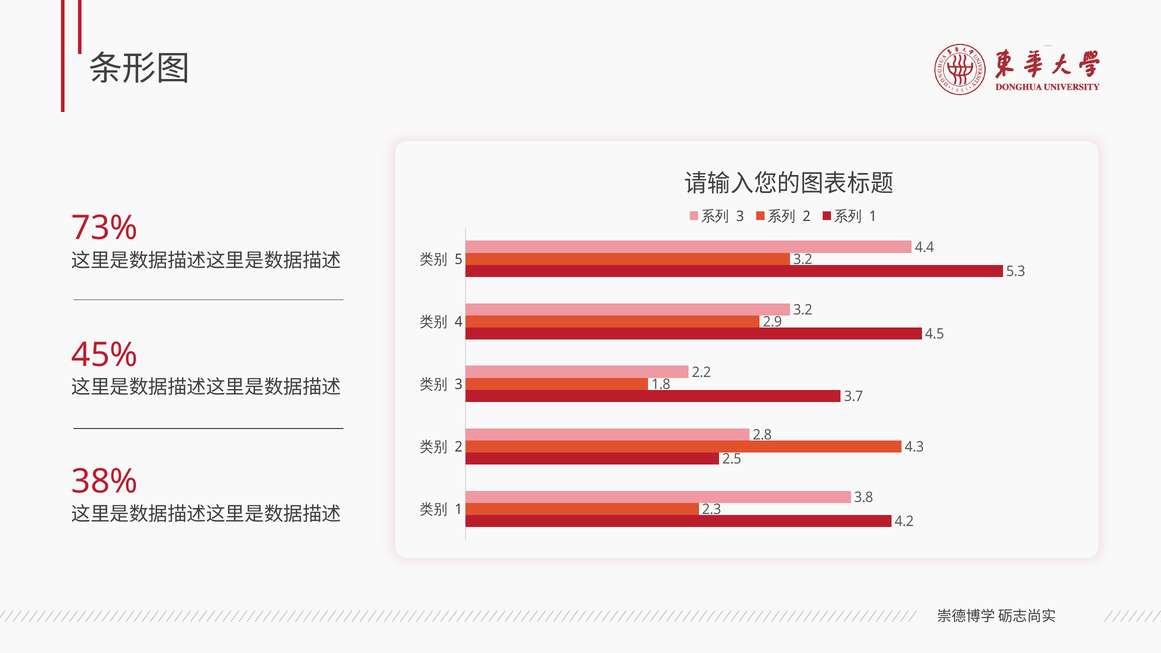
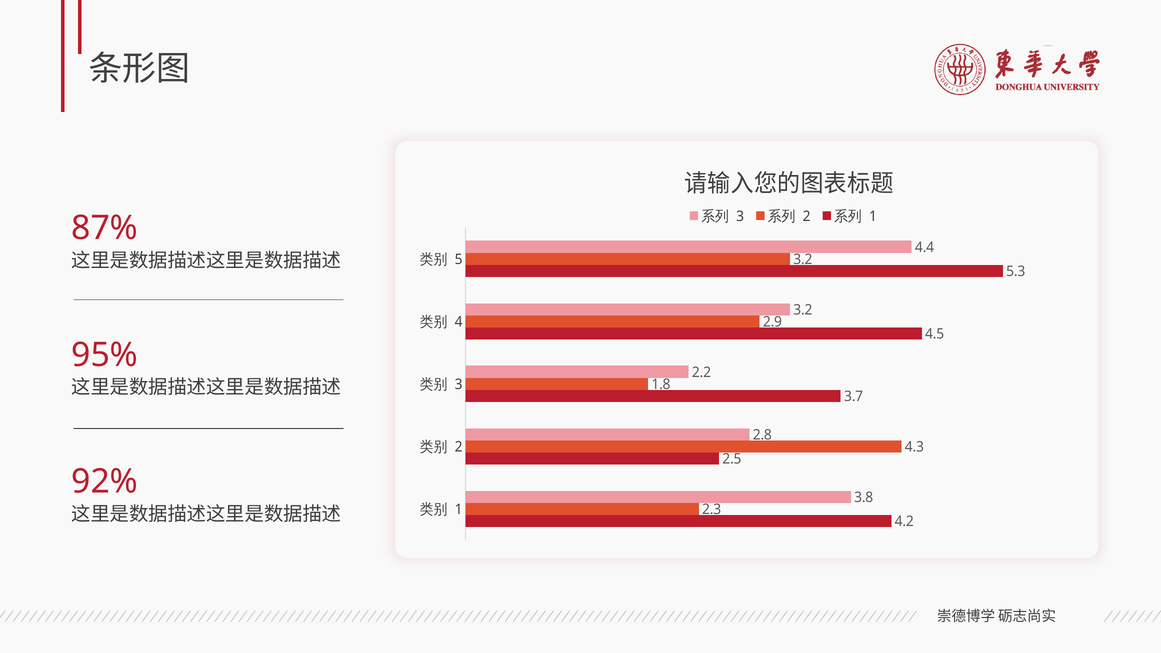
73%: 73% -> 87% (105, 228)
45%: 45% -> 95% (105, 355)
38%: 38% -> 92% (105, 482)
